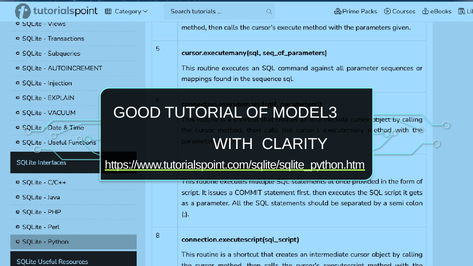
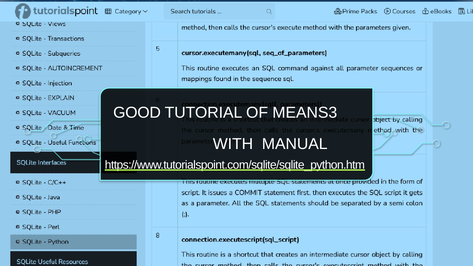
MODEL3: MODEL3 -> MEANS3 (305, 113)
CLARITY: CLARITY -> MANUAL (295, 144)
